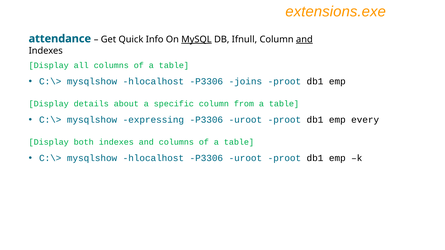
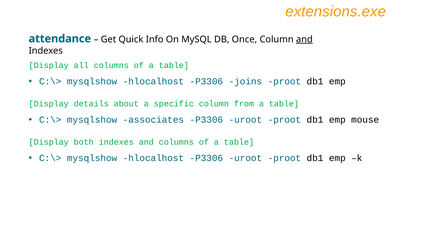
MySQL underline: present -> none (196, 39)
Ifnull: Ifnull -> Once (244, 39)
expressing: expressing -> associates (153, 120)
every: every -> mouse (365, 120)
